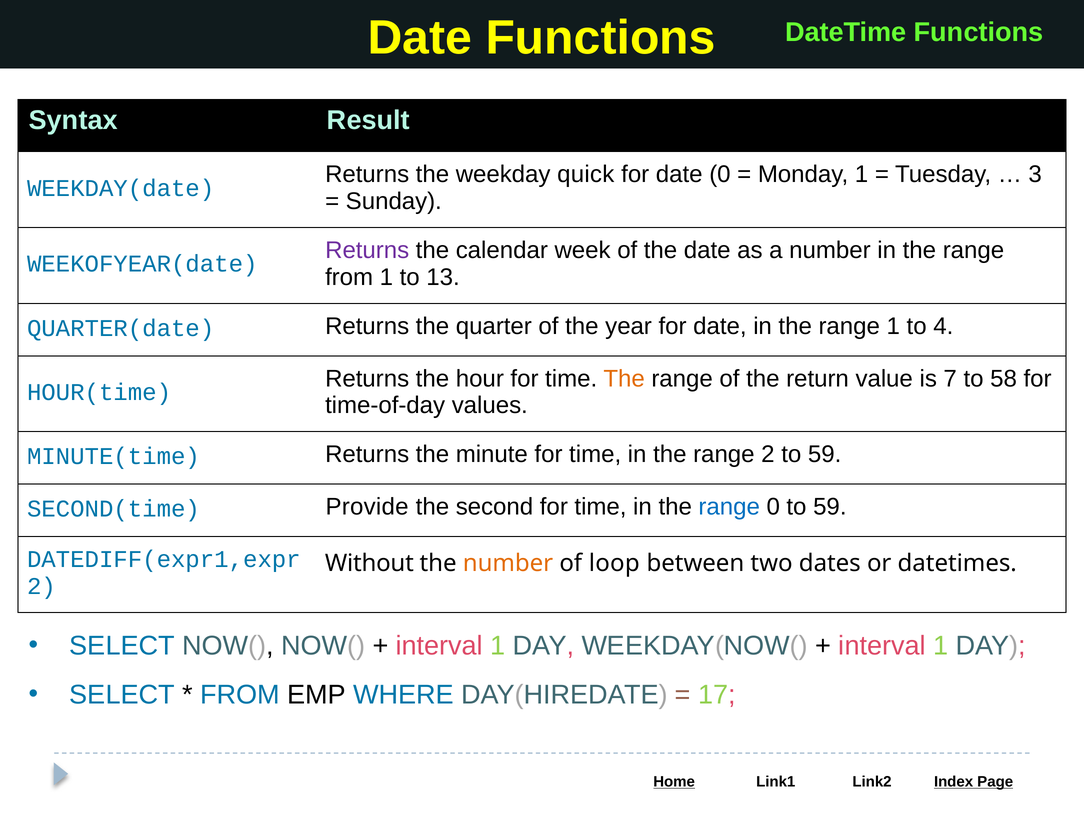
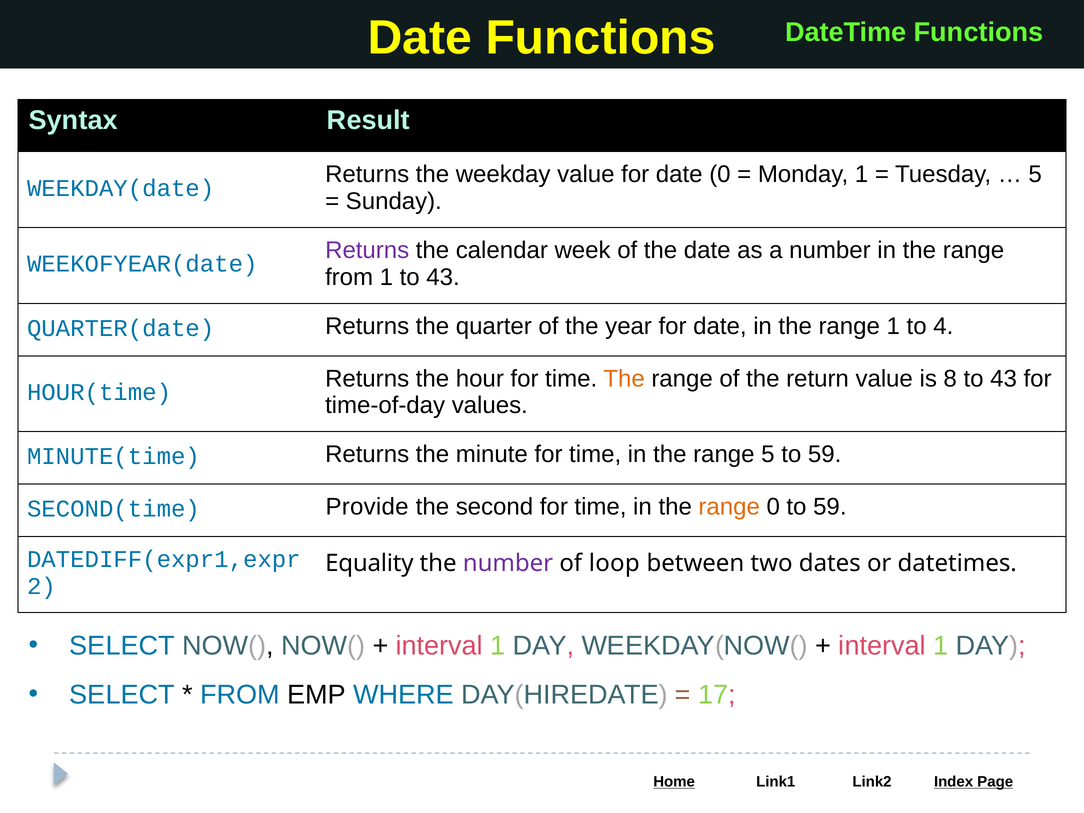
weekday quick: quick -> value (586, 175)
3: 3 -> 5 (1035, 175)
1 to 13: 13 -> 43 (443, 277)
7: 7 -> 8 (950, 379)
58: 58 -> 43 (1004, 379)
range 2: 2 -> 5 (768, 454)
range colour: blue -> orange (729, 507)
Without: Without -> Equality (369, 563)
number colour: orange -> purple (508, 563)
